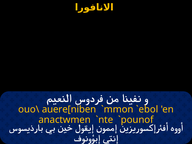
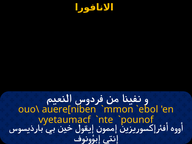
anactwmen: anactwmen -> vyetaumacf (65, 120)
